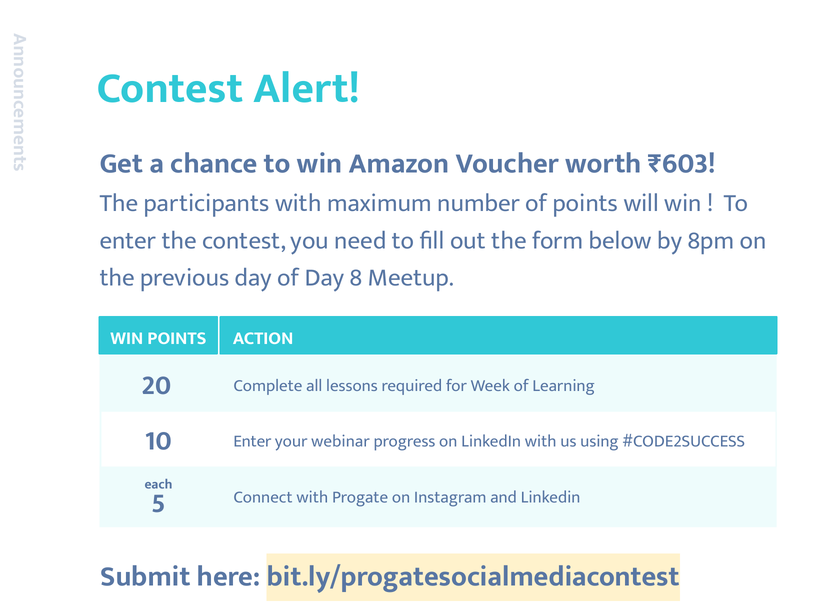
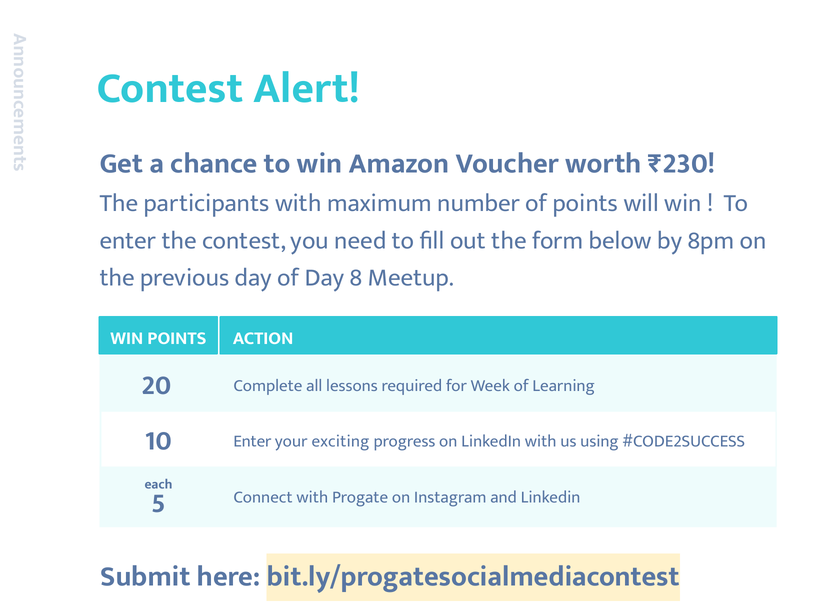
₹603: ₹603 -> ₹230 (682, 164)
webinar: webinar -> exciting (340, 441)
